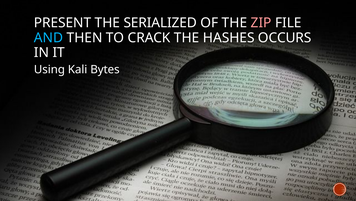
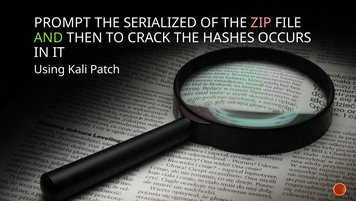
PRESENT: PRESENT -> PROMPT (62, 23)
AND colour: light blue -> light green (48, 38)
Bytes: Bytes -> Patch (105, 69)
